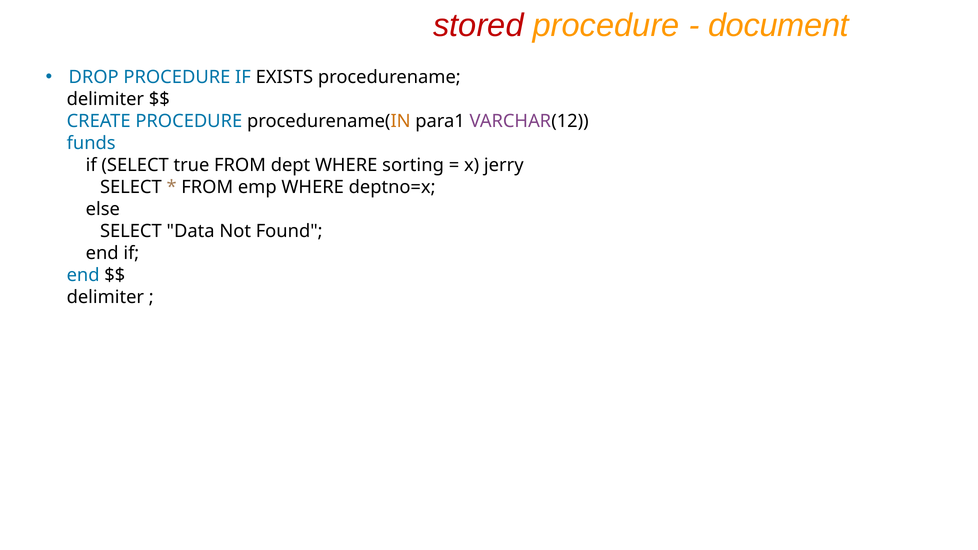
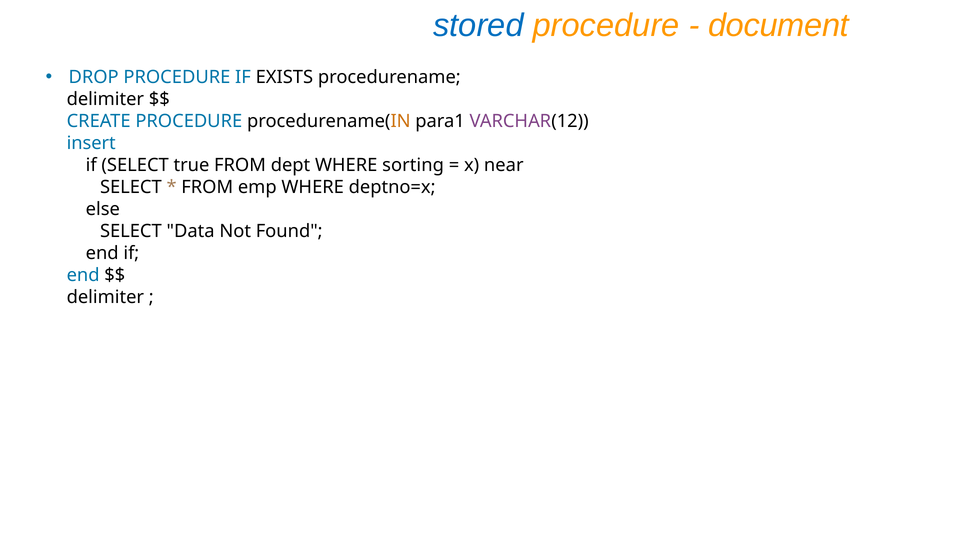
stored colour: red -> blue (478, 25)
funds: funds -> insert (91, 143)
jerry: jerry -> near (504, 165)
